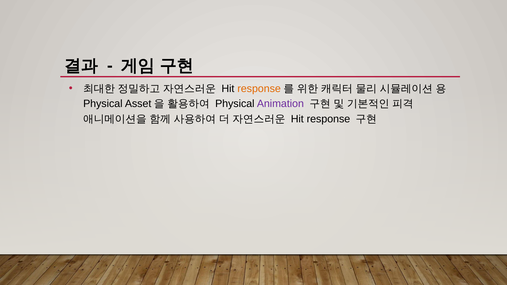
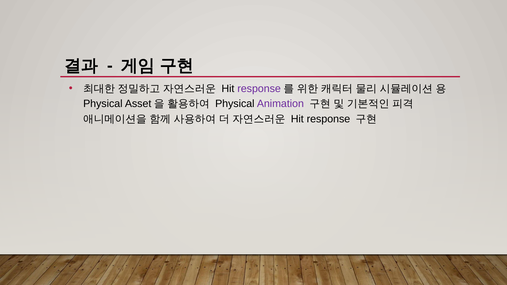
response colour: orange -> purple (259, 89)
